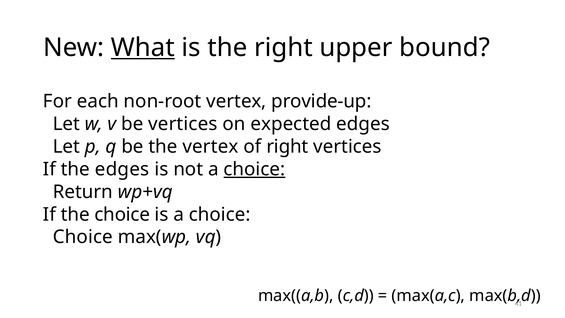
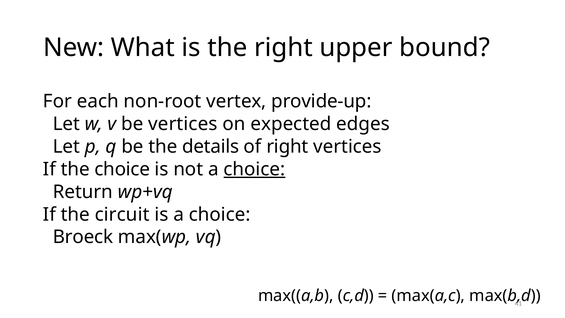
What underline: present -> none (143, 47)
the vertex: vertex -> details (211, 147)
the edges: edges -> choice (122, 169)
the choice: choice -> circuit (122, 214)
Choice: Choice -> Broeck (83, 237)
